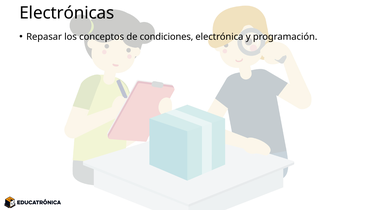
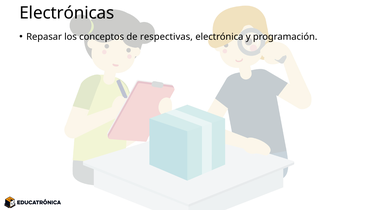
condiciones: condiciones -> respectivas (166, 37)
